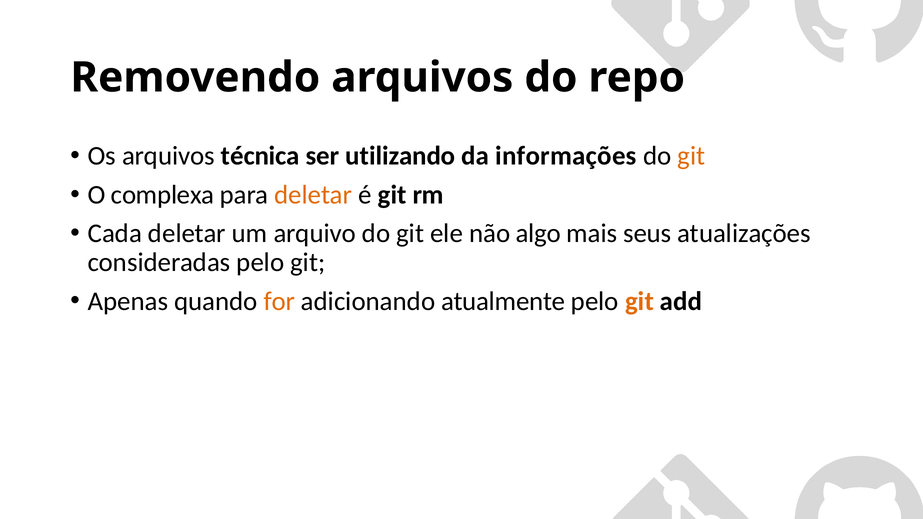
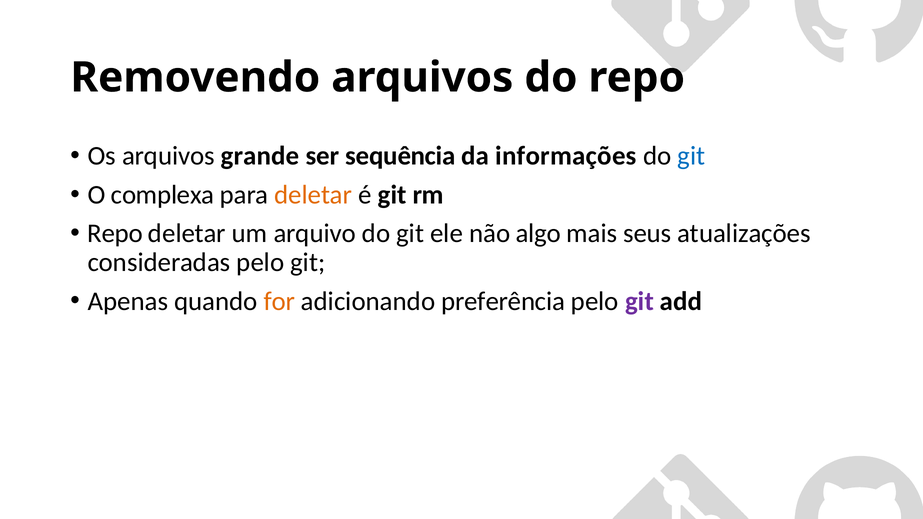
técnica: técnica -> grande (260, 156)
utilizando: utilizando -> sequência (401, 156)
git colour: orange -> blue (691, 156)
Cada: Cada -> Repo (115, 233)
atualmente: atualmente -> preferência (503, 301)
git colour: orange -> purple (640, 301)
